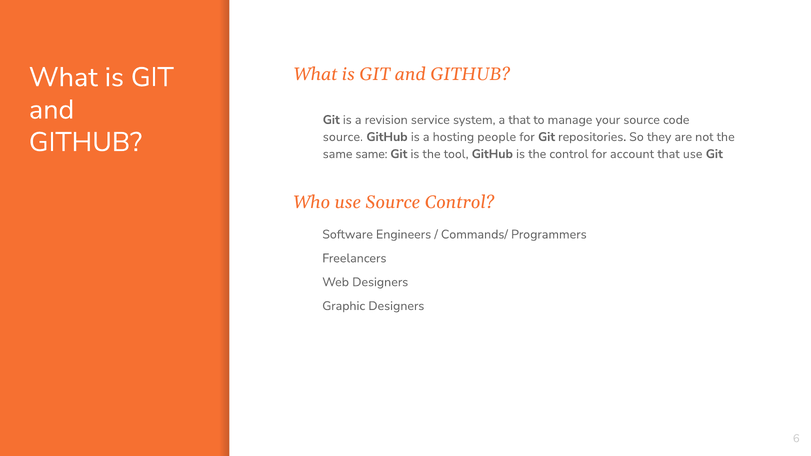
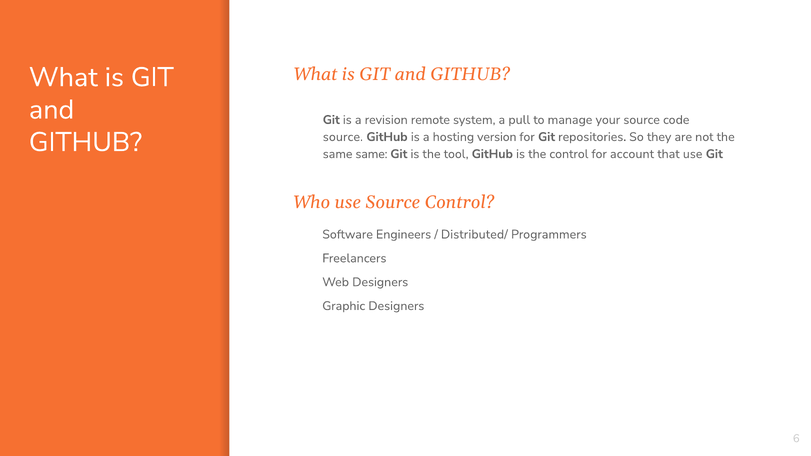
service: service -> remote (430, 120)
a that: that -> pull (519, 120)
people: people -> version (497, 137)
Commands/: Commands/ -> Distributed/ (474, 234)
